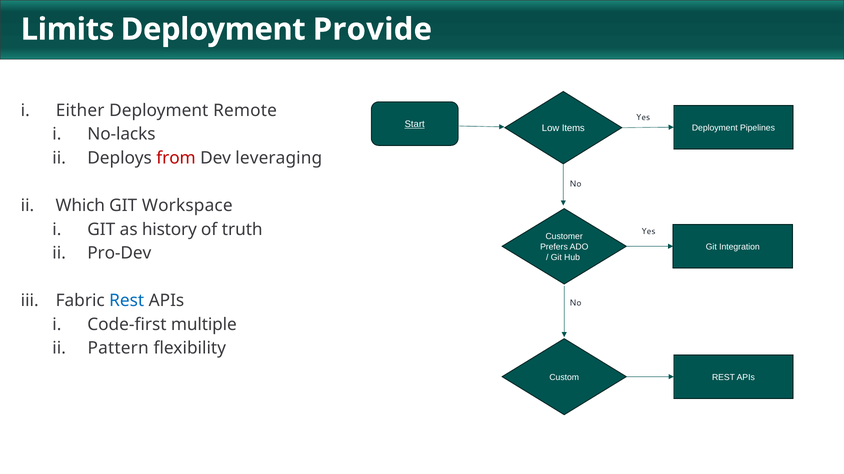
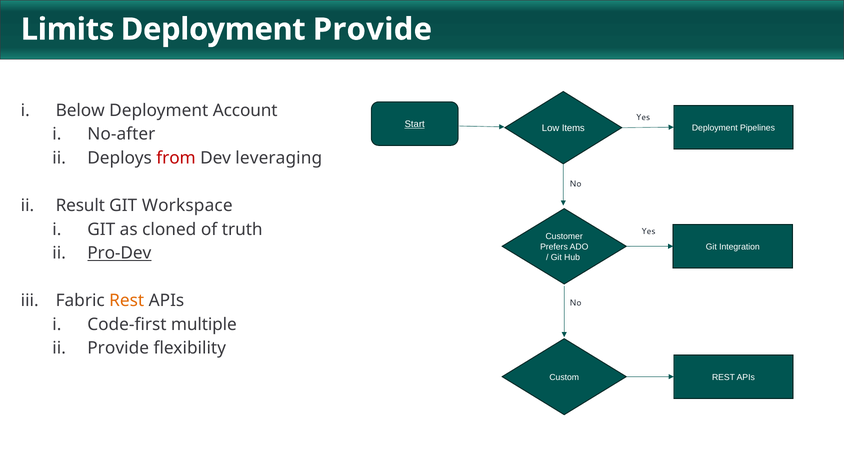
Either: Either -> Below (80, 111)
Remote: Remote -> Account (245, 111)
No-lacks: No-lacks -> No-after (121, 134)
Which: Which -> Result (80, 206)
history: history -> cloned (169, 230)
Pro-Dev underline: none -> present (119, 253)
Rest colour: blue -> orange (127, 301)
Pattern: Pattern -> Provide (118, 349)
